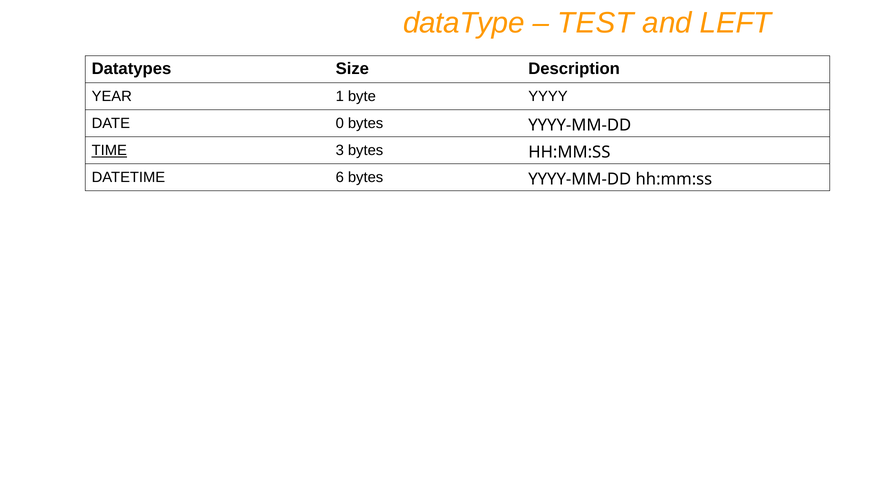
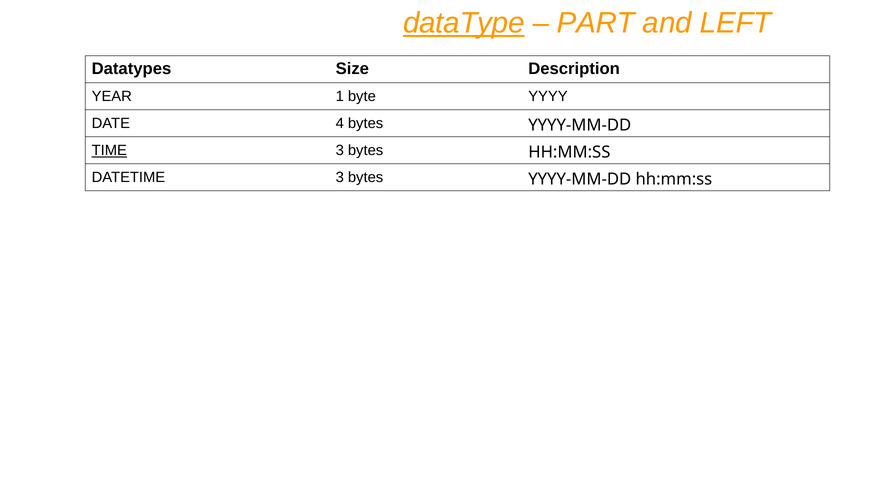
dataType underline: none -> present (464, 23)
TEST: TEST -> PART (596, 23)
0: 0 -> 4 (340, 124)
DATETIME 6: 6 -> 3 (340, 178)
